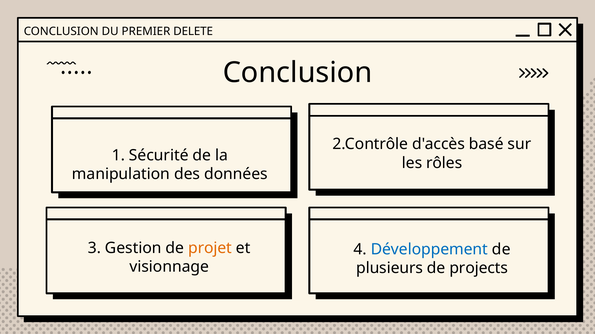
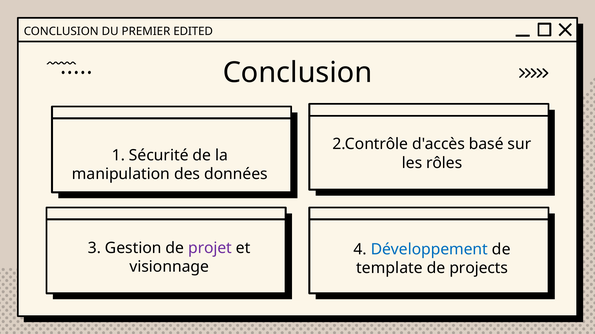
DELETE: DELETE -> EDITED (193, 32)
projet colour: orange -> purple (210, 248)
plusieurs: plusieurs -> template (389, 269)
